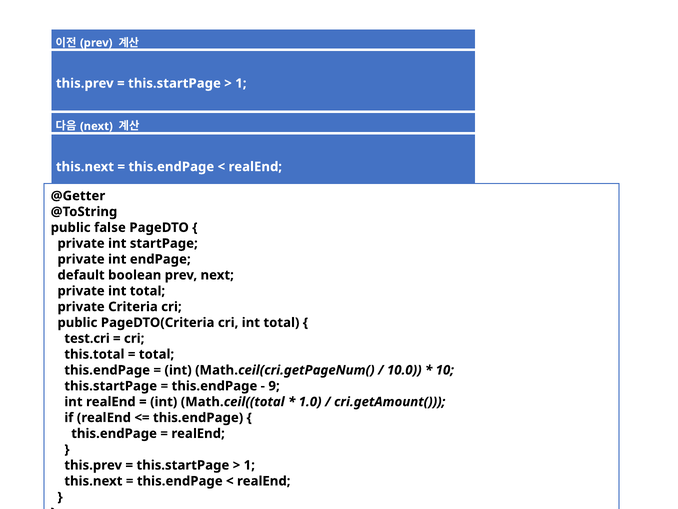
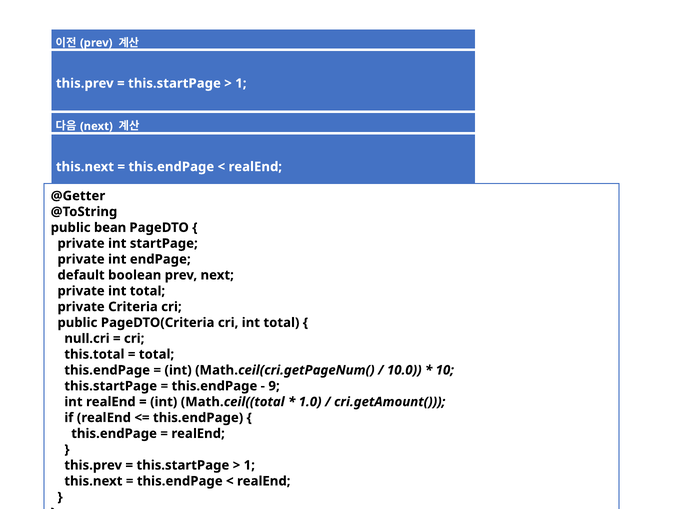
false: false -> bean (110, 227)
test.cri: test.cri -> null.cri (87, 338)
